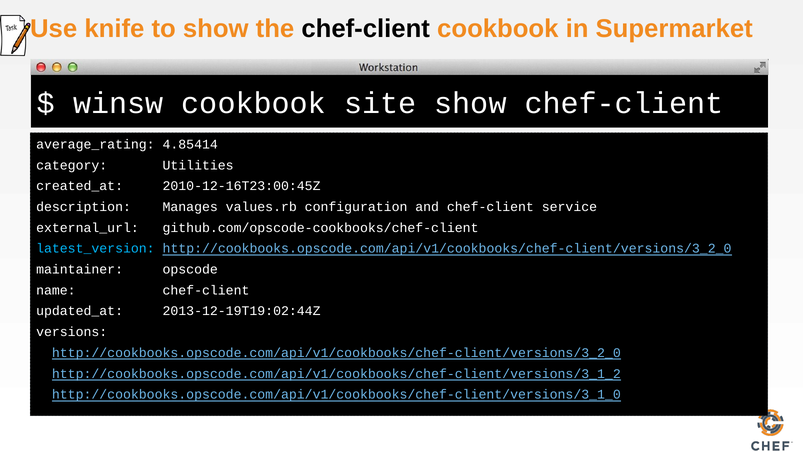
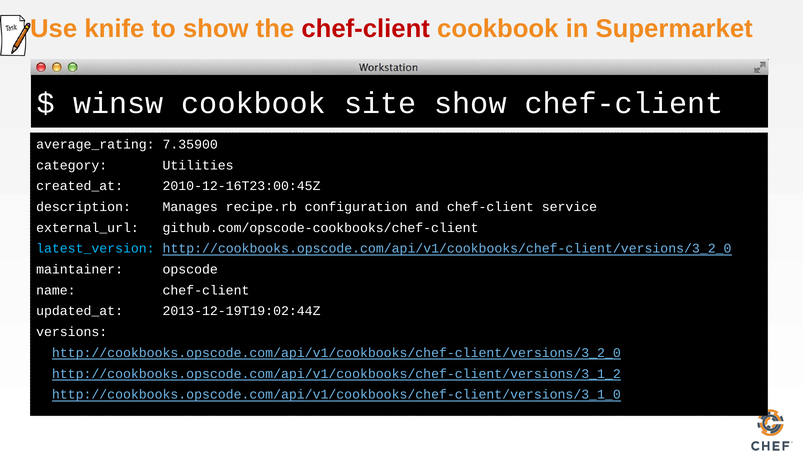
chef-client colour: black -> red (366, 29)
4.85414: 4.85414 -> 7.35900 (190, 144)
values.rb: values.rb -> recipe.rb (261, 207)
